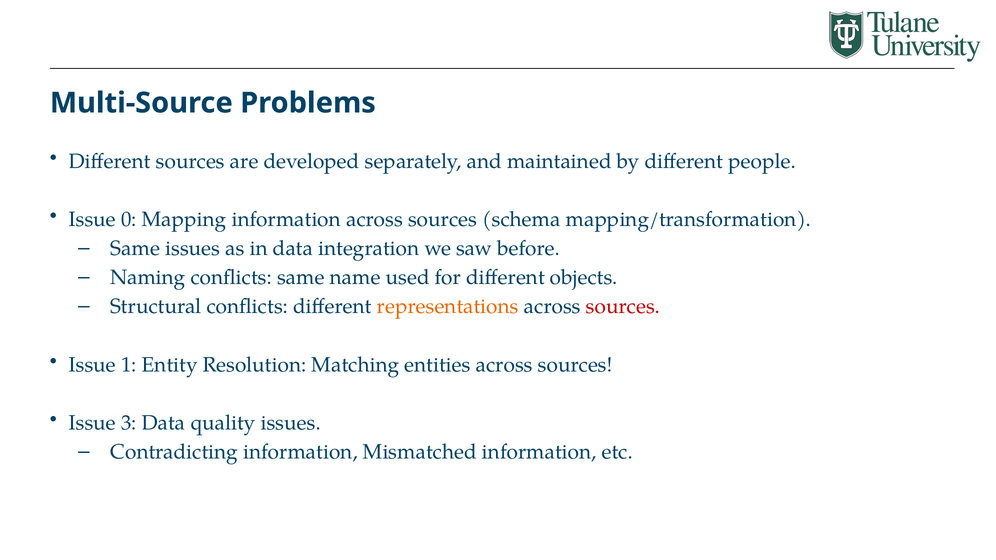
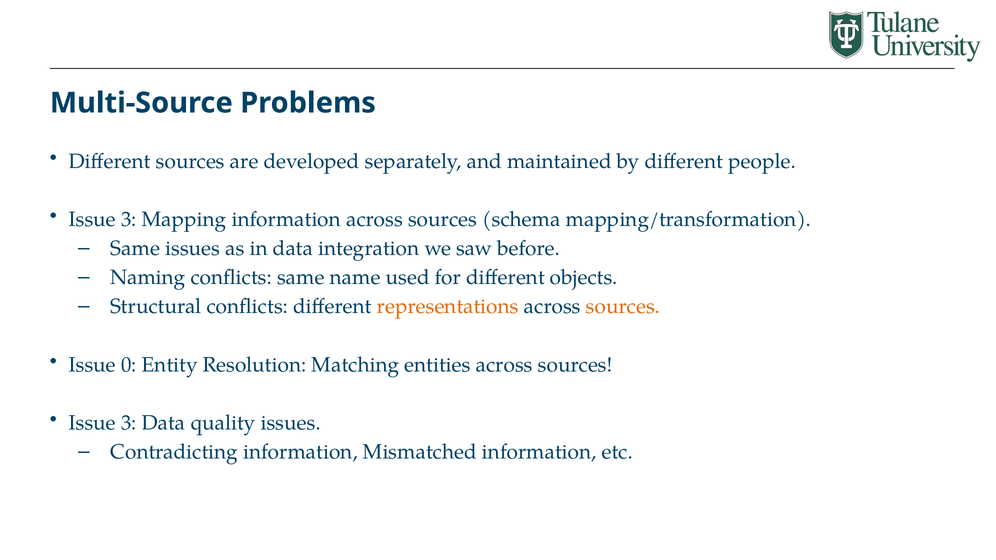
0: 0 -> 3 (129, 219)
sources colour: red -> orange (623, 307)
1: 1 -> 0 (129, 365)
